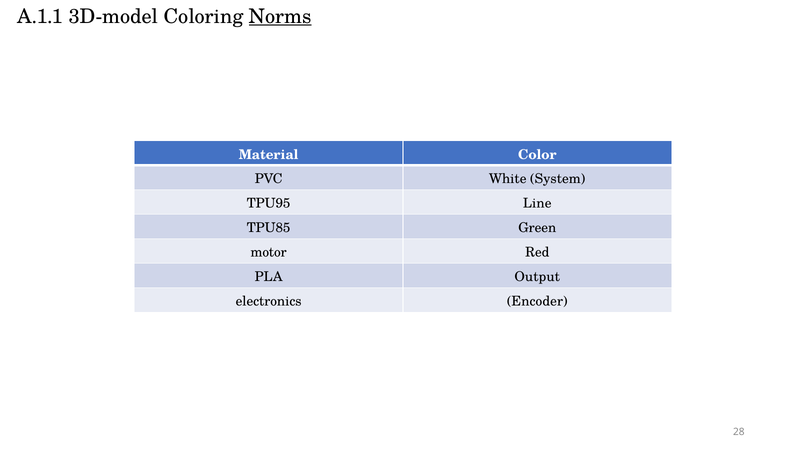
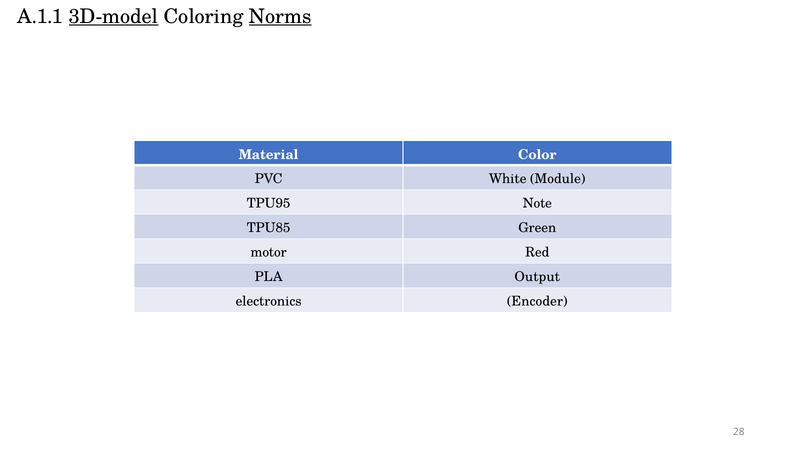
3D-model underline: none -> present (114, 16)
System: System -> Module (558, 179)
Line: Line -> Note (537, 204)
